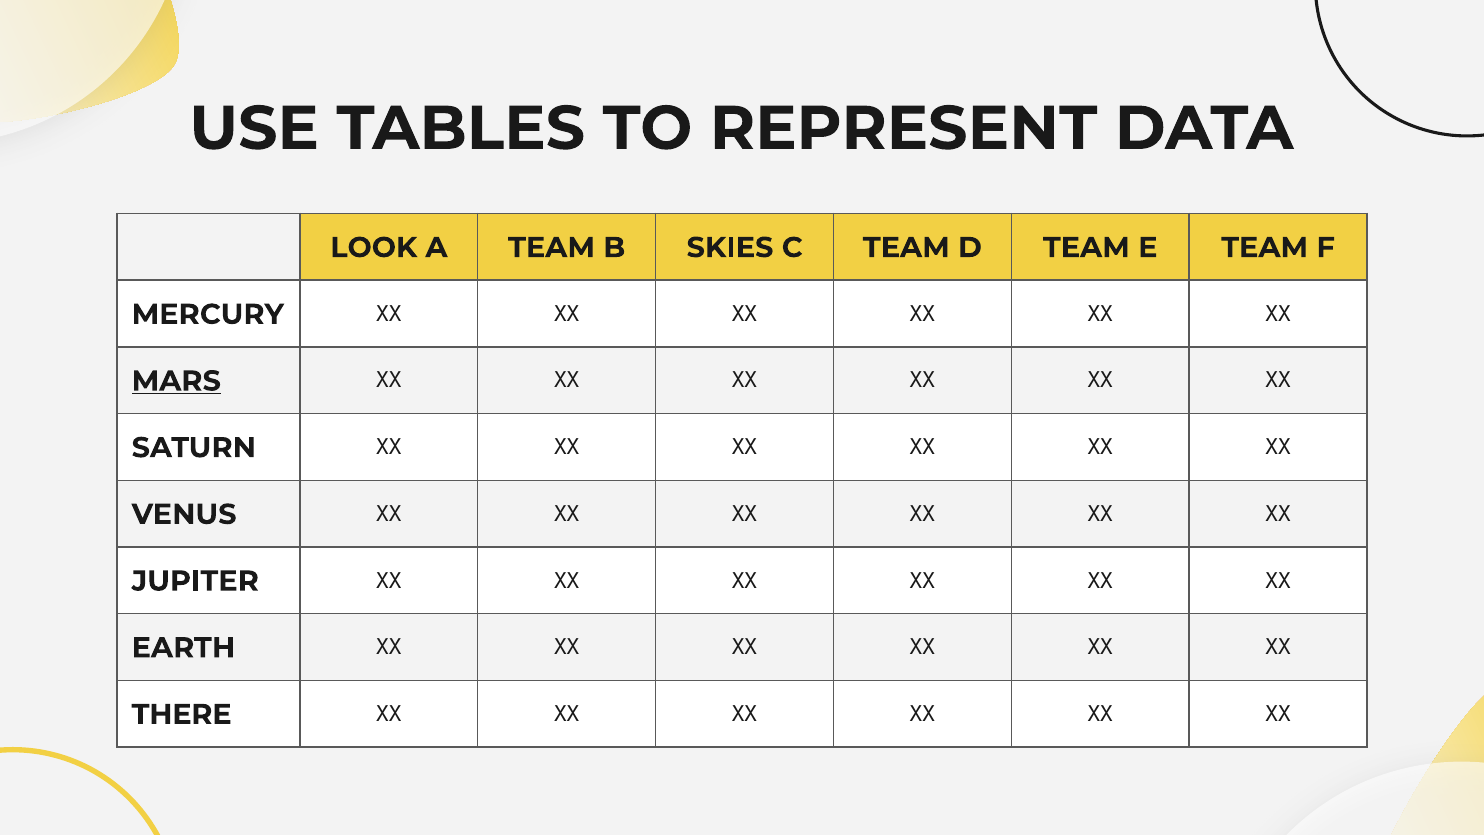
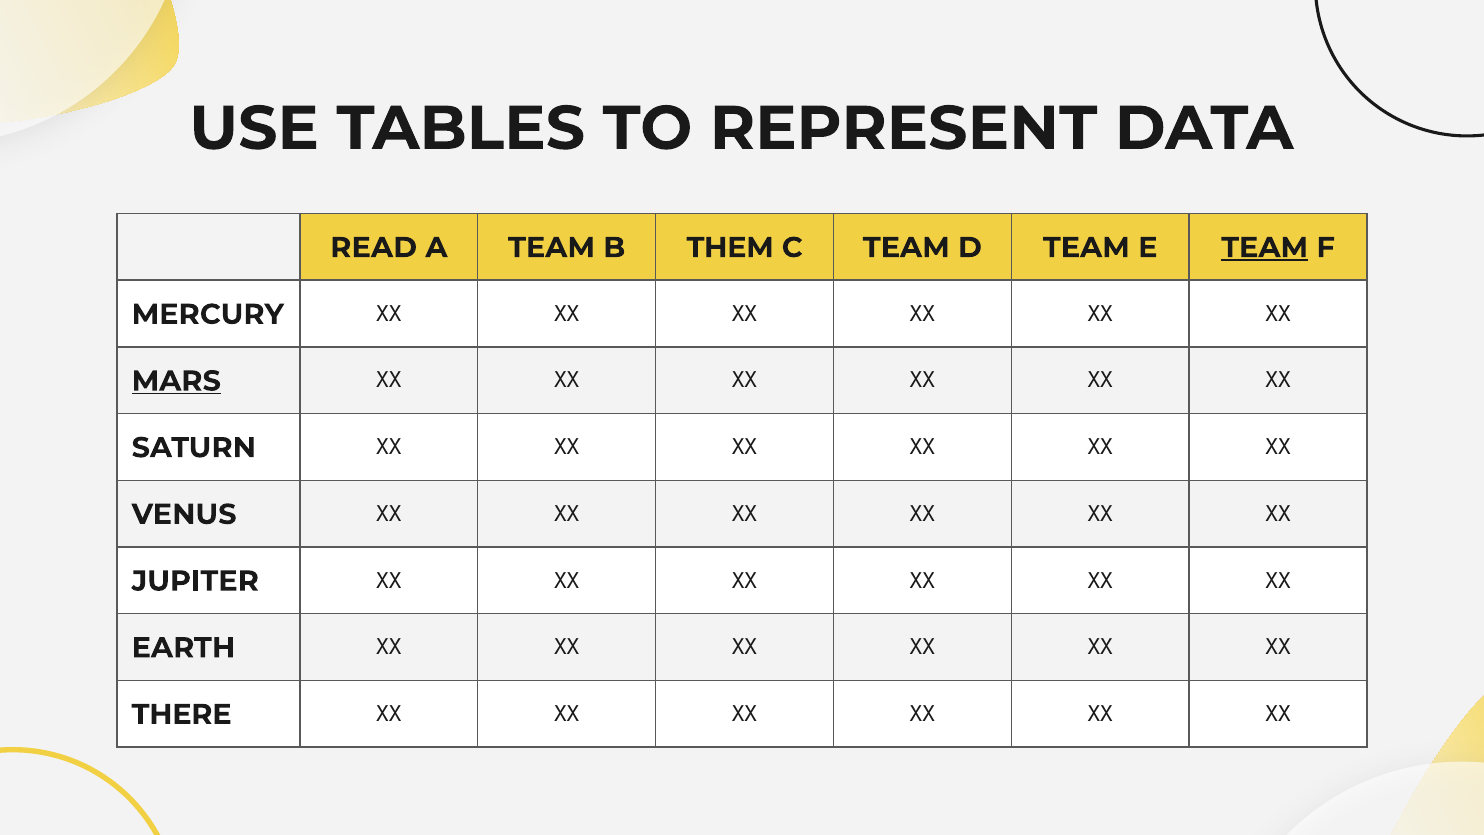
LOOK: LOOK -> READ (374, 247)
SKIES: SKIES -> THEM (730, 247)
TEAM underline: none -> present (1265, 247)
